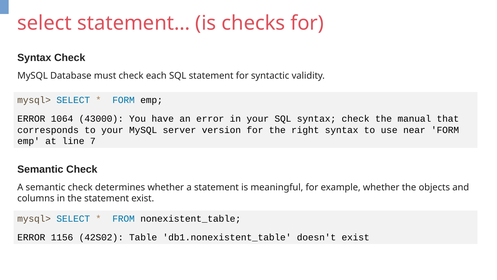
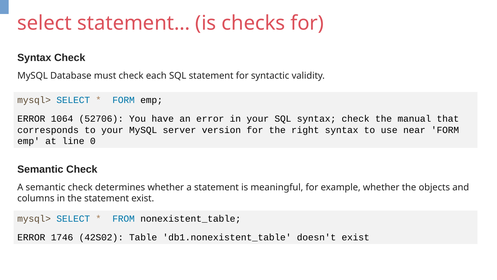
43000: 43000 -> 52706 (101, 119)
7: 7 -> 0 (93, 141)
1156: 1156 -> 1746 (62, 237)
